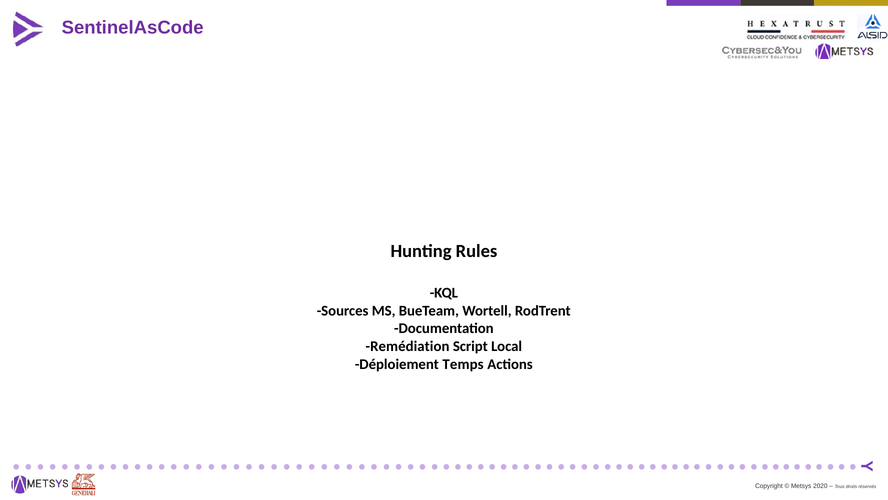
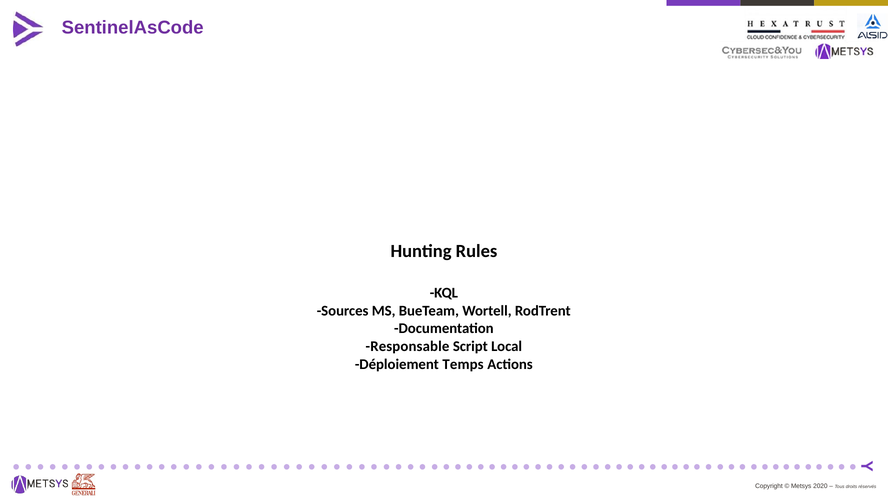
Remédiation: Remédiation -> Responsable (407, 346)
